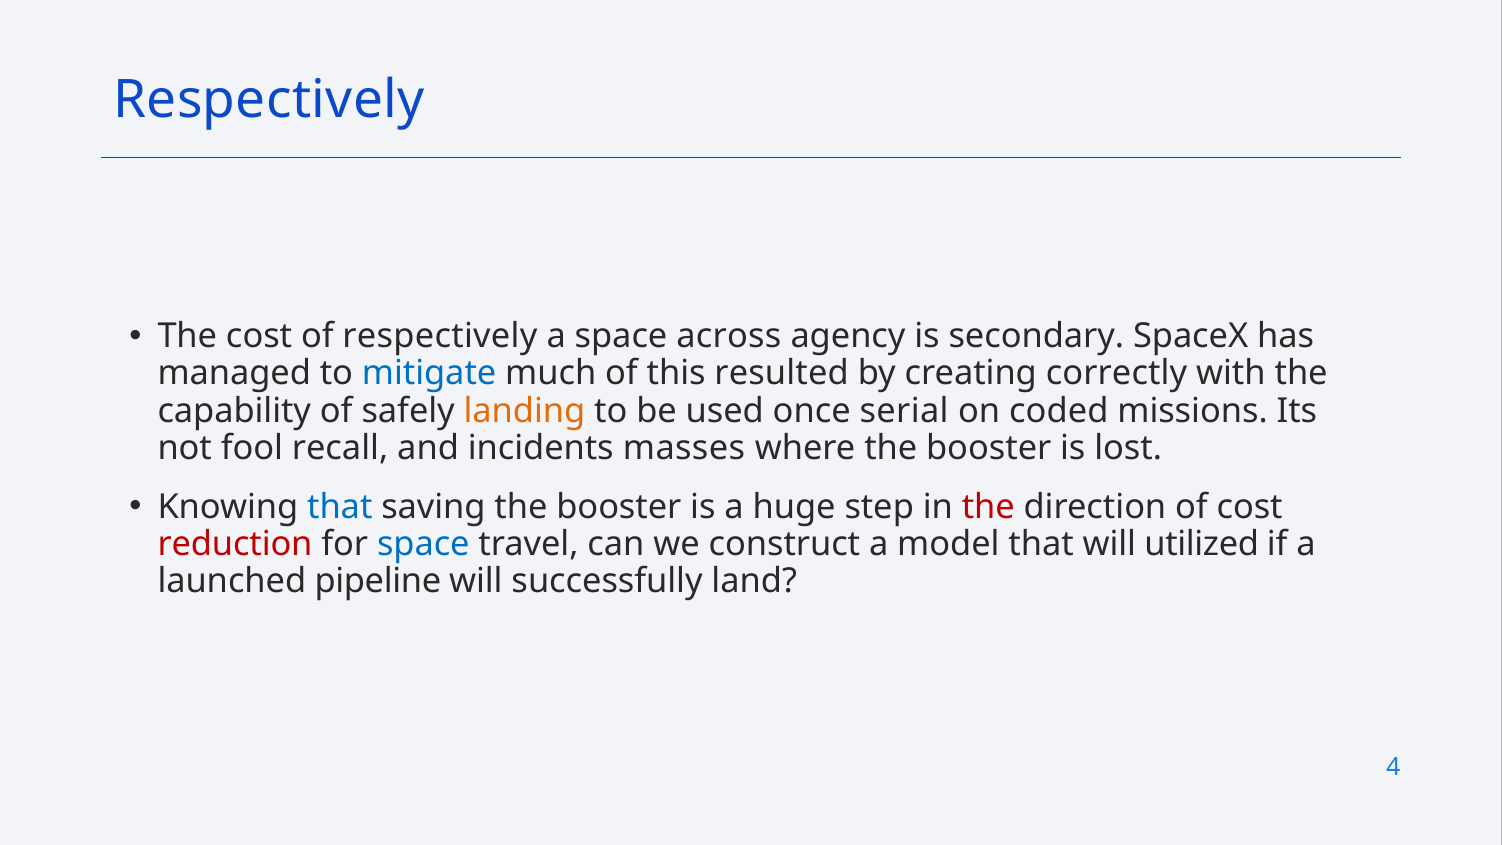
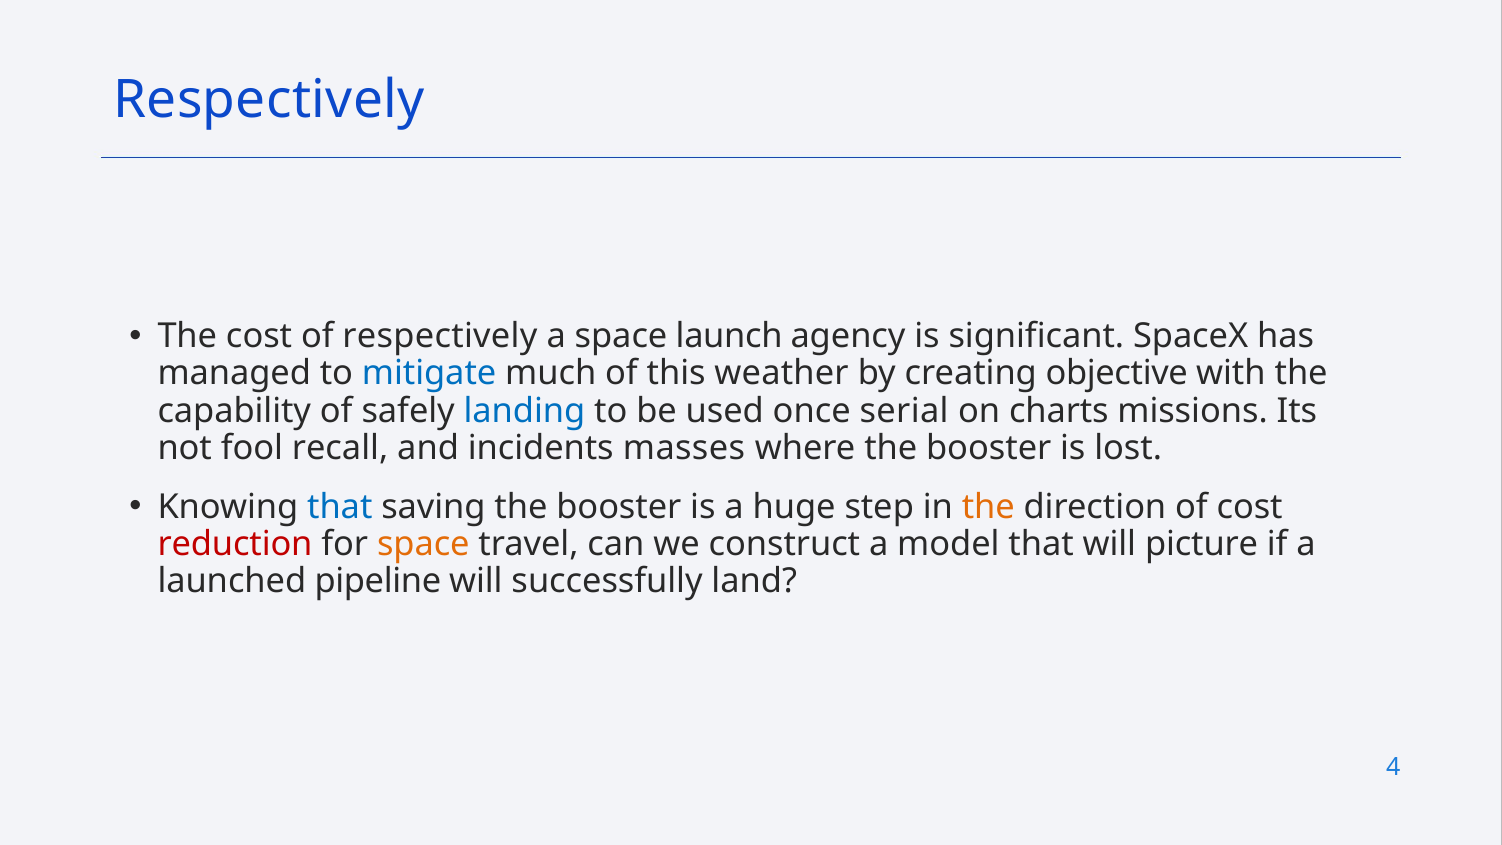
across: across -> launch (729, 336)
secondary: secondary -> significant (1036, 336)
resulted: resulted -> weather (782, 374)
correctly: correctly -> objective (1117, 374)
landing colour: orange -> blue (524, 411)
coded: coded -> charts (1059, 411)
the colour: red -> orange (988, 507)
space colour: blue -> orange (423, 544)
utilized: utilized -> picture (1202, 544)
